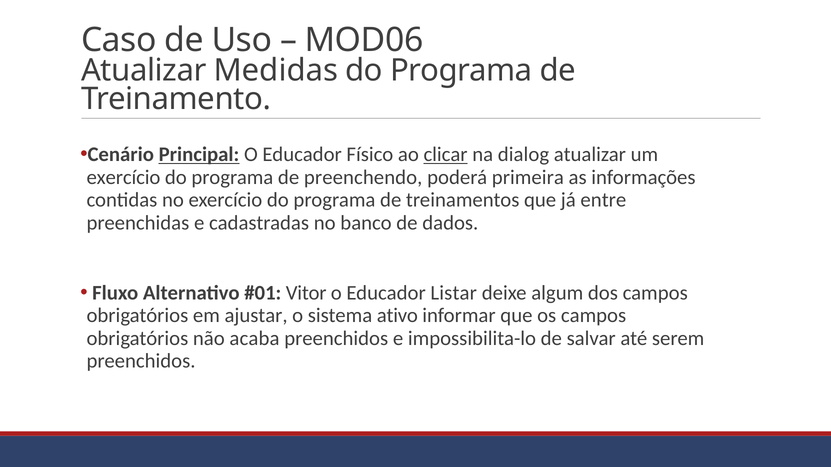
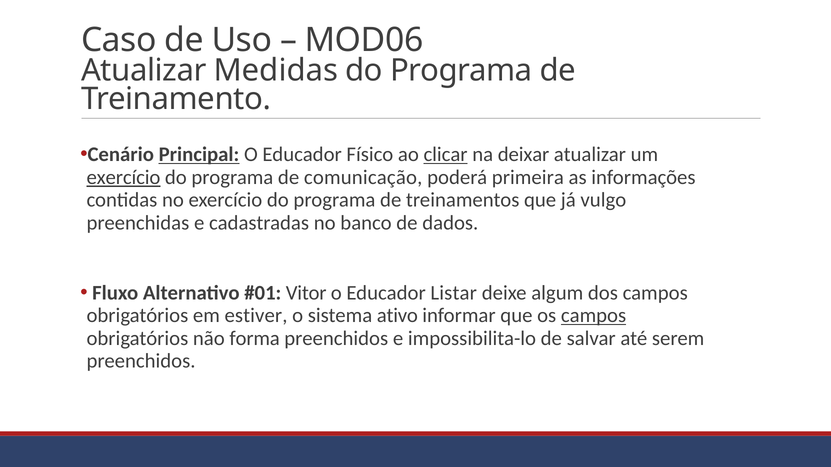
dialog: dialog -> deixar (524, 155)
exercício underline: none -> present (123, 177)
preenchendo: preenchendo -> comunicação (363, 177)
entre: entre -> vulgo (603, 200)
ajustar: ajustar -> estiver (256, 316)
campos underline: none -> present (594, 316)
acaba: acaba -> forma (255, 339)
